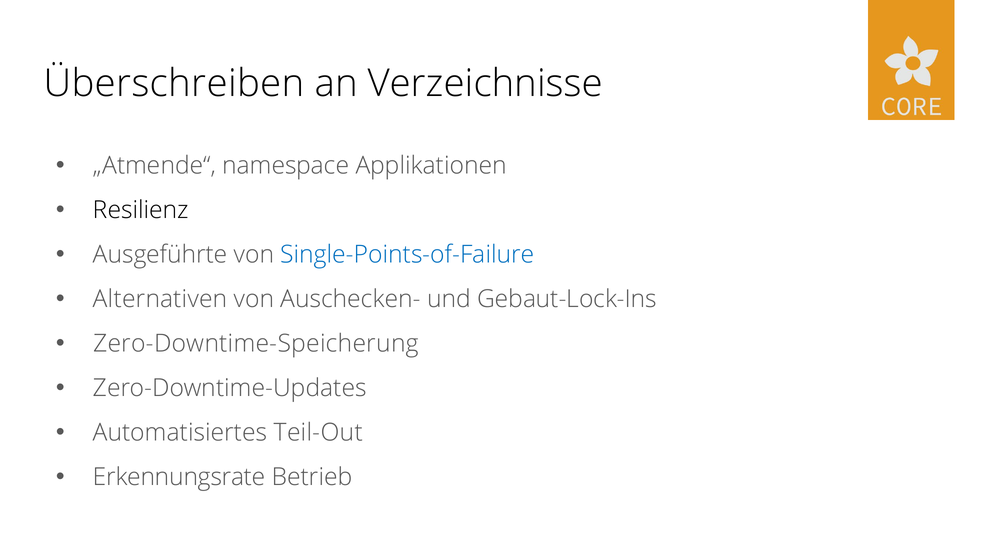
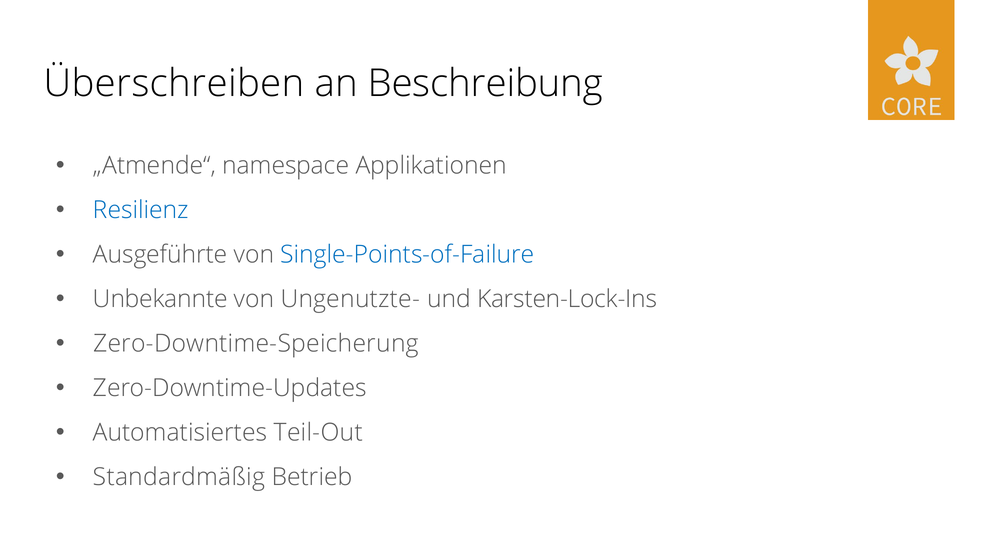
Verzeichnisse: Verzeichnisse -> Beschreibung (485, 84)
Resilienz colour: black -> blue (141, 210)
Alternativen: Alternativen -> Unbekannte (160, 299)
Auschecken-: Auschecken- -> Ungenutzte- (350, 299)
Gebaut-Lock-Ins: Gebaut-Lock-Ins -> Karsten-Lock-Ins (567, 299)
Erkennungsrate: Erkennungsrate -> Standardmäßig (179, 477)
